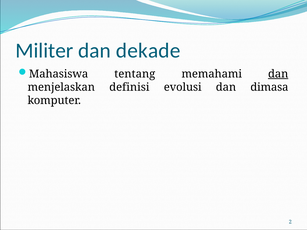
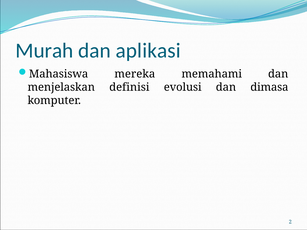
Militer: Militer -> Murah (44, 51)
dekade: dekade -> aplikasi (148, 51)
tentang: tentang -> mereka (135, 74)
dan underline: present -> none (278, 74)
